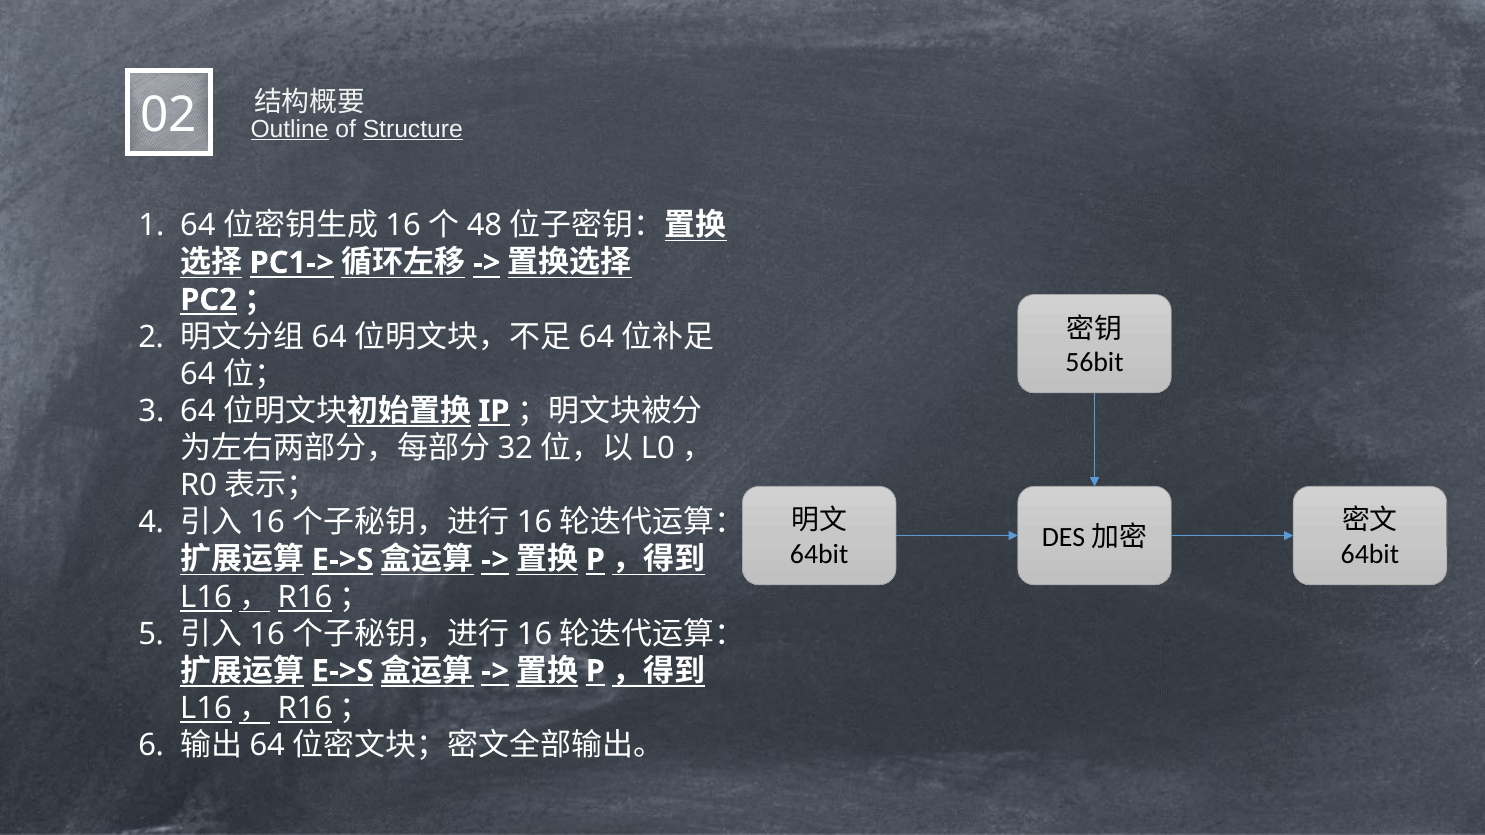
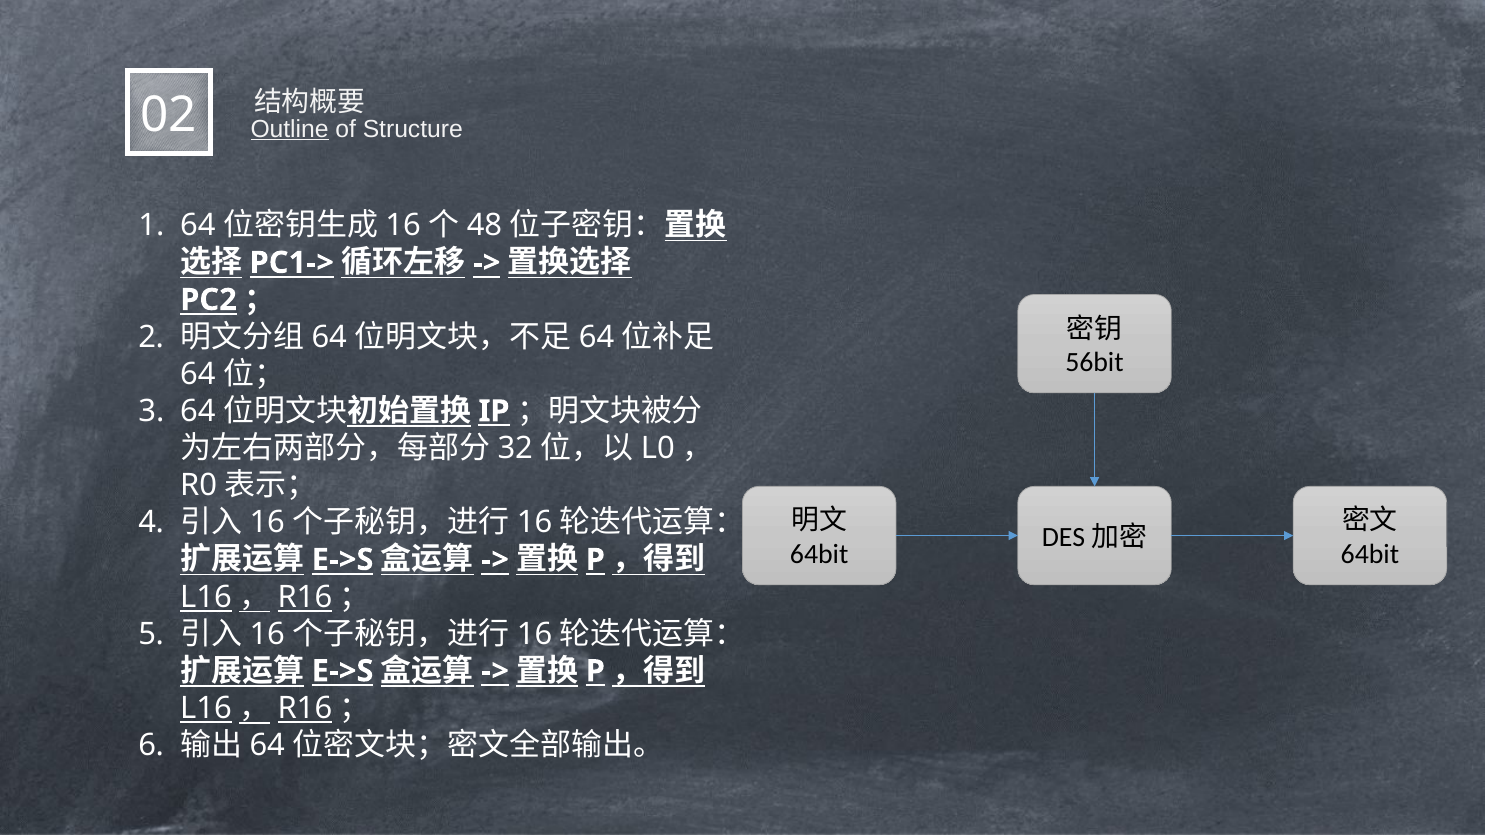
Structure underline: present -> none (413, 129)
